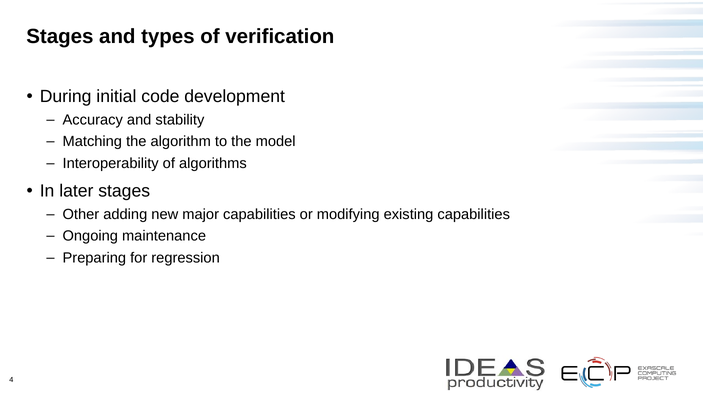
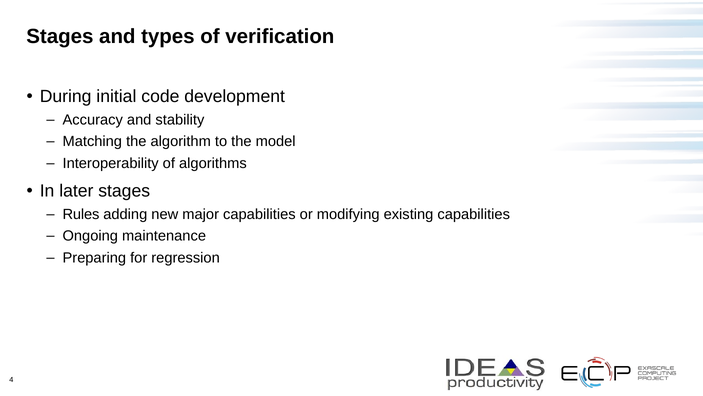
Other: Other -> Rules (81, 214)
